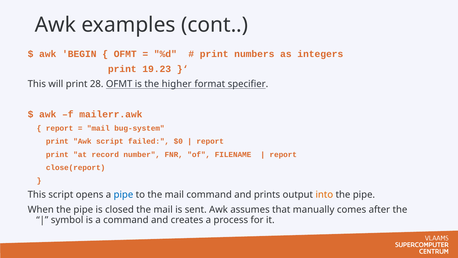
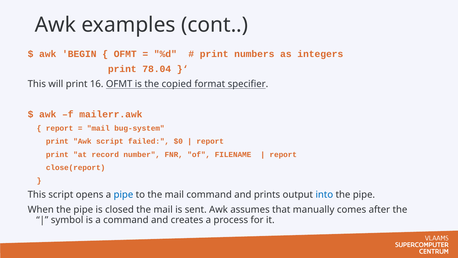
19.23: 19.23 -> 78.04 (157, 69)
28: 28 -> 16 (97, 84)
higher: higher -> copied (177, 84)
into colour: orange -> blue (324, 194)
